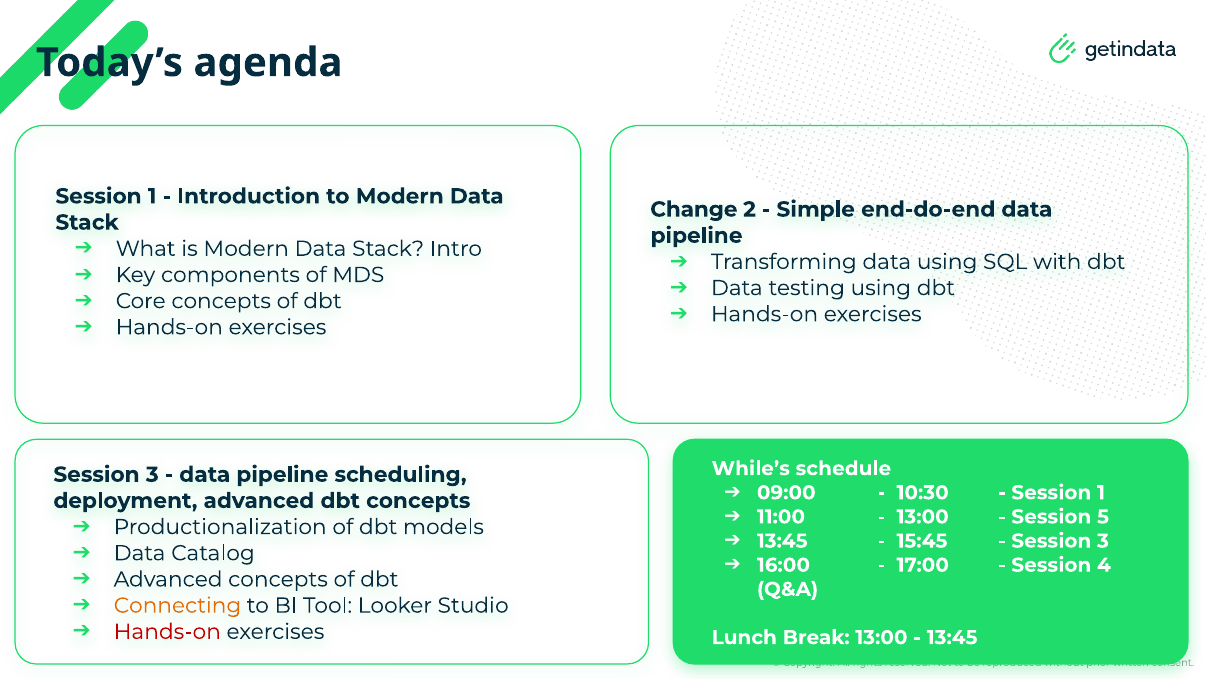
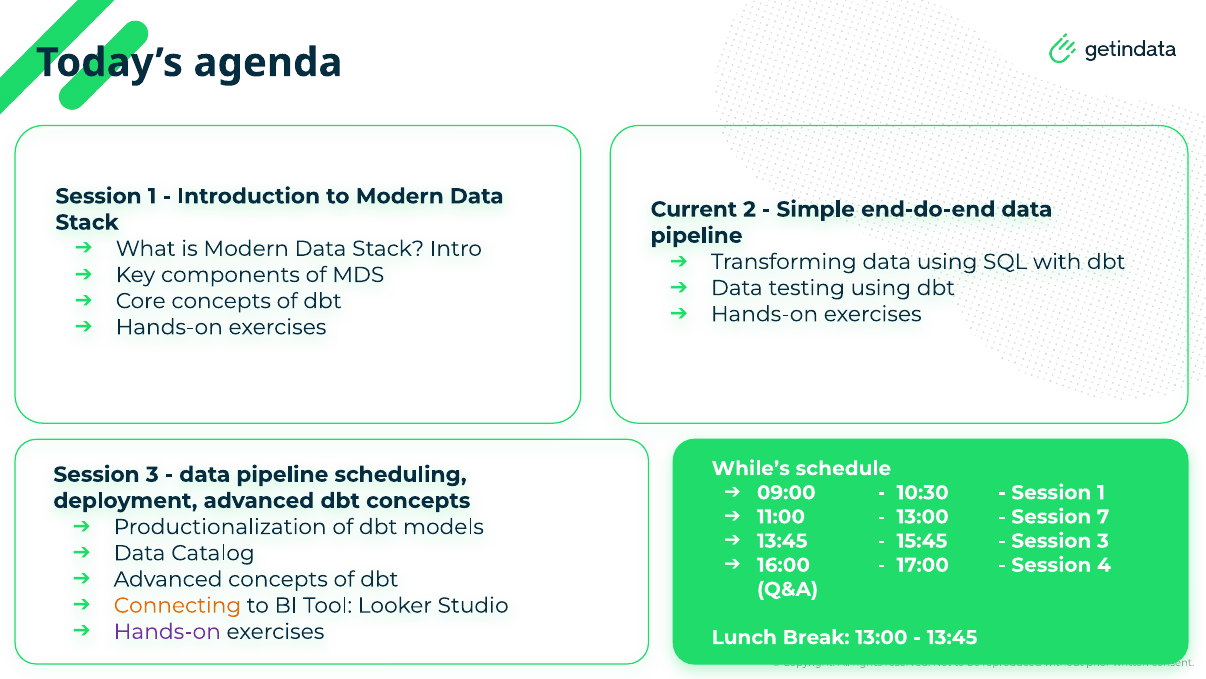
Change: Change -> Current (694, 209)
5: 5 -> 7 (1103, 516)
Hands-on colour: red -> purple (167, 631)
